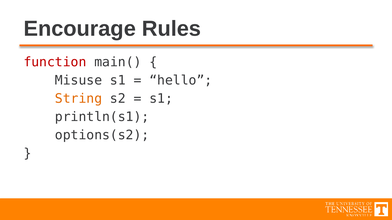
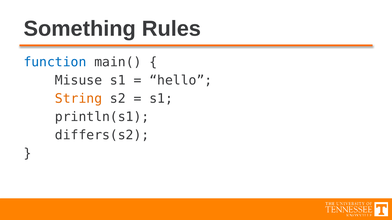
Encourage: Encourage -> Something (80, 29)
function colour: red -> blue (55, 62)
options(s2: options(s2 -> differs(s2 (102, 135)
